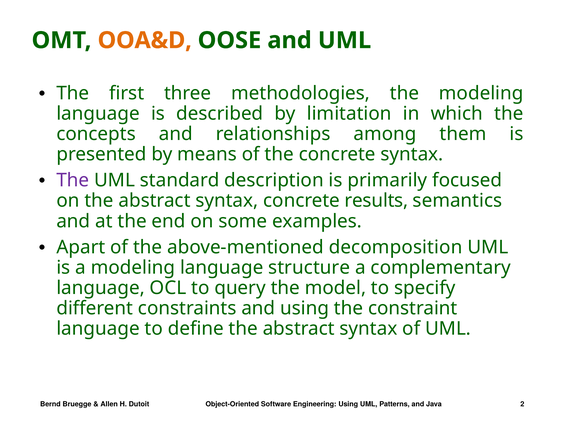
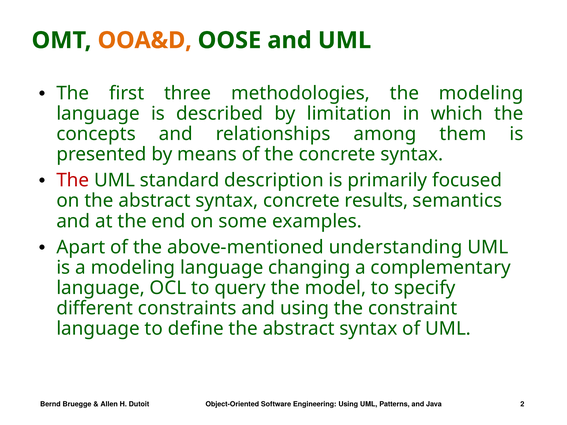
The colour: purple -> red (73, 180)
decomposition: decomposition -> understanding (396, 247)
structure: structure -> changing (309, 268)
